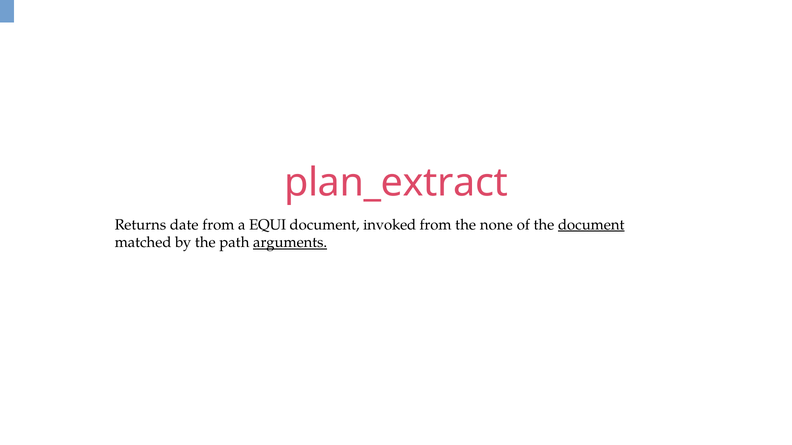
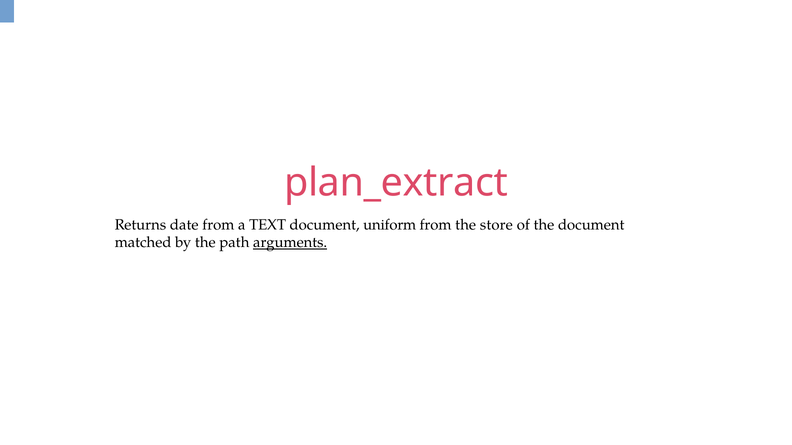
EQUI: EQUI -> TEXT (268, 225)
invoked: invoked -> uniform (390, 225)
none: none -> store (496, 225)
document underline: present -> none (591, 225)
